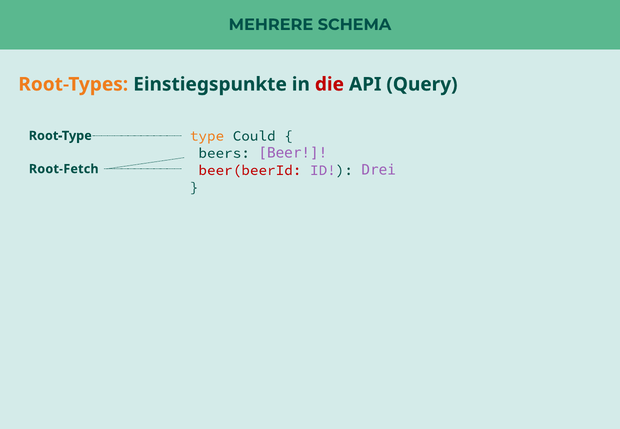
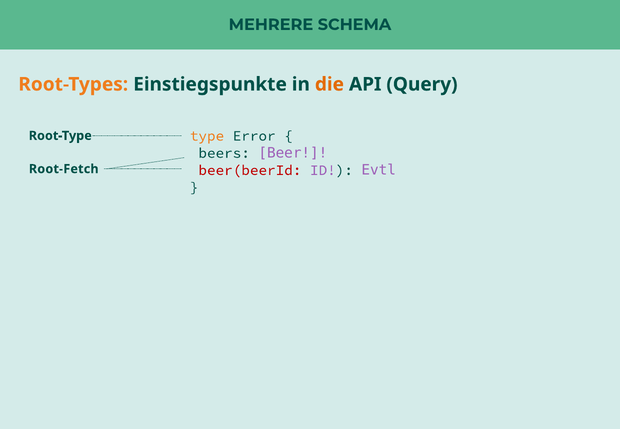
die colour: red -> orange (329, 84)
Could: Could -> Error (254, 136)
Drei: Drei -> Evtl (379, 170)
